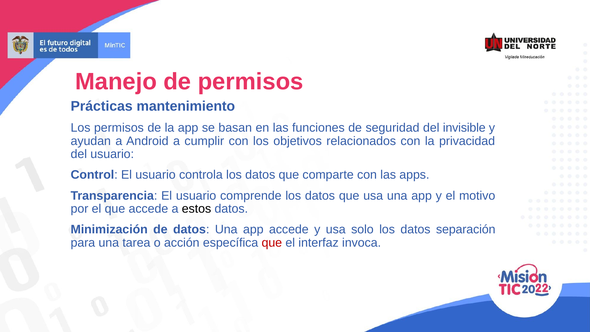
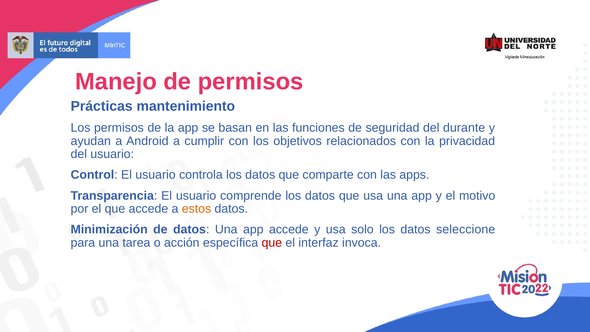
invisible: invisible -> durante (464, 128)
estos colour: black -> orange (196, 209)
separación: separación -> seleccione (466, 230)
